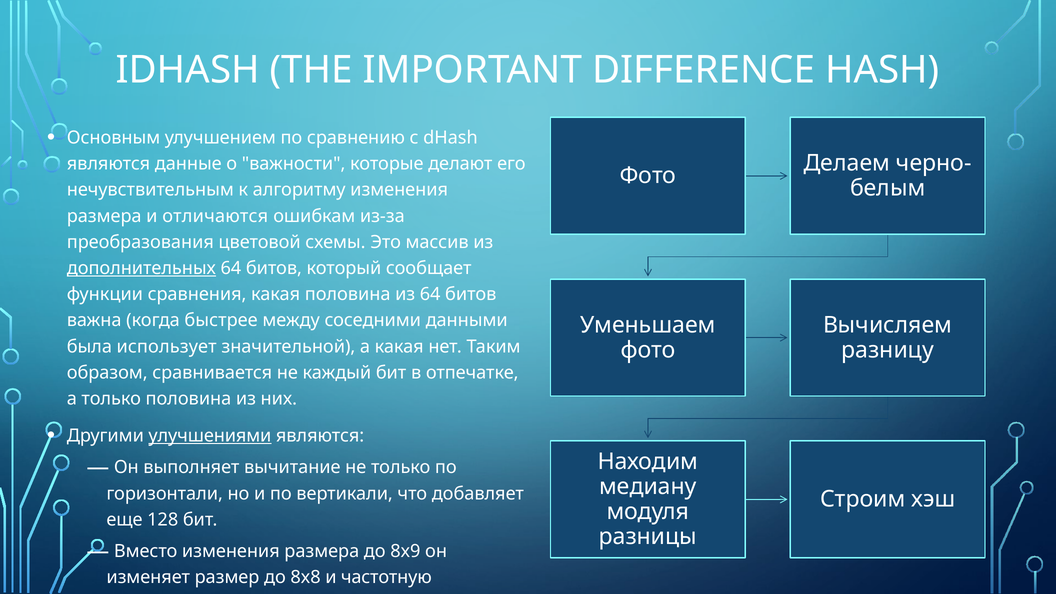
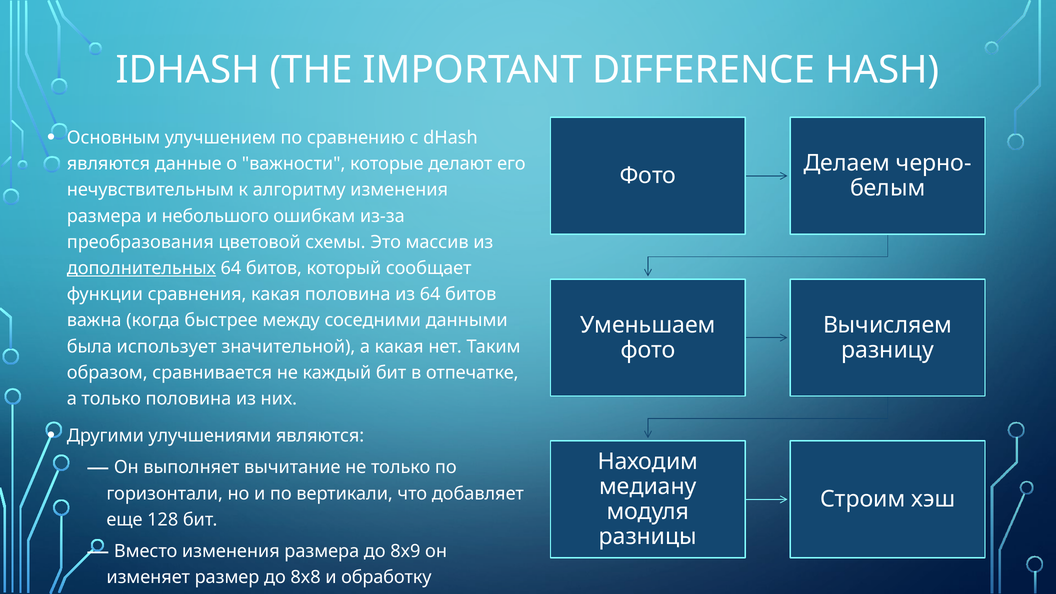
отличаются: отличаются -> небольшого (215, 216)
улучшениями underline: present -> none (210, 436)
частотную: частотную -> обработку (386, 577)
